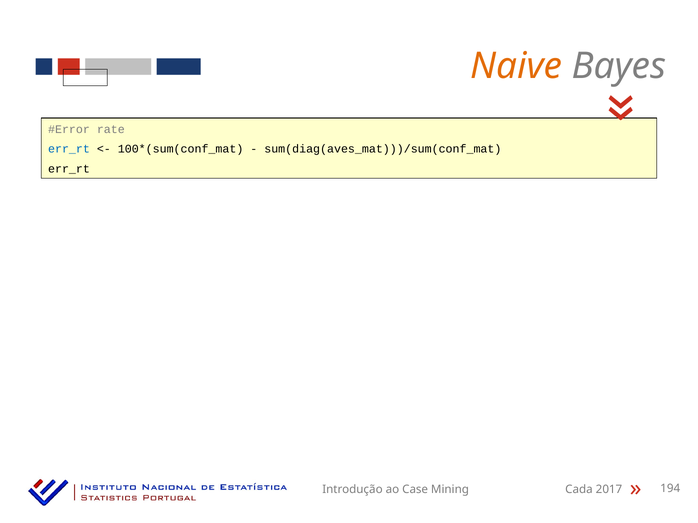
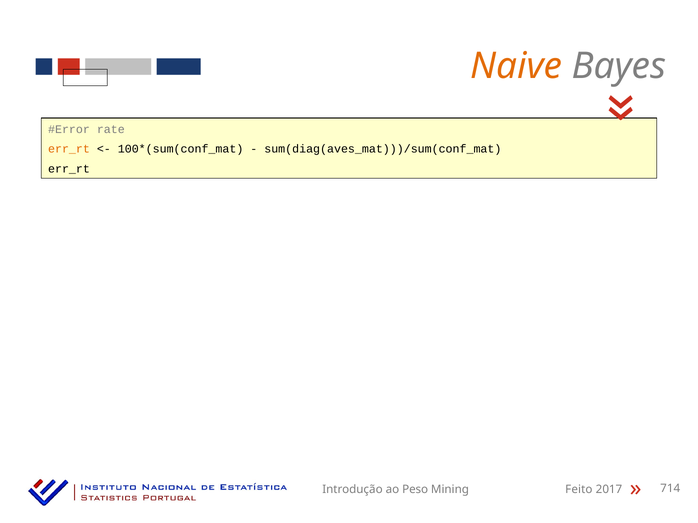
err_rt colour: blue -> orange (69, 149)
Case: Case -> Peso (415, 490)
Cada: Cada -> Feito (579, 490)
194: 194 -> 714 (670, 489)
